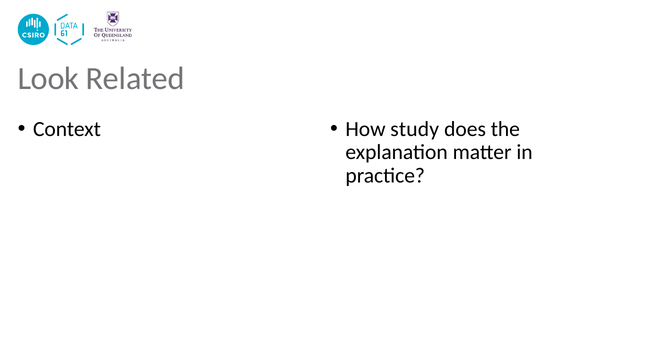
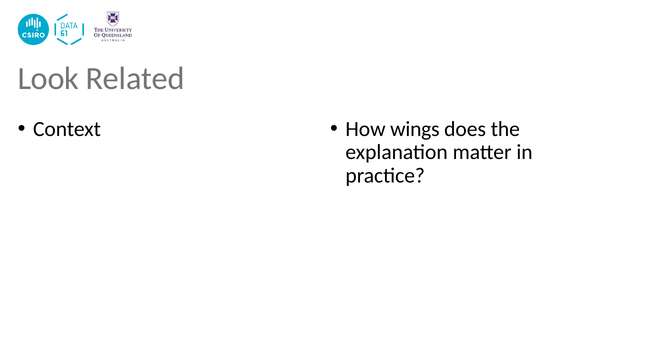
study: study -> wings (415, 129)
